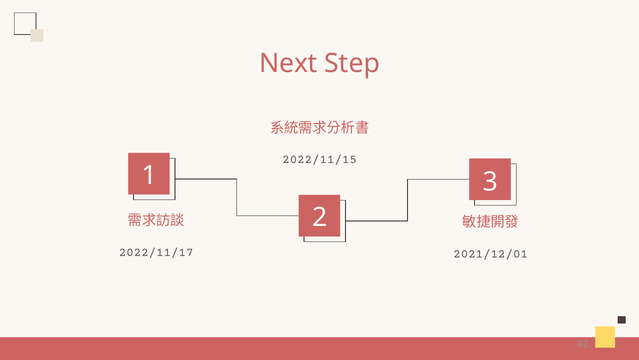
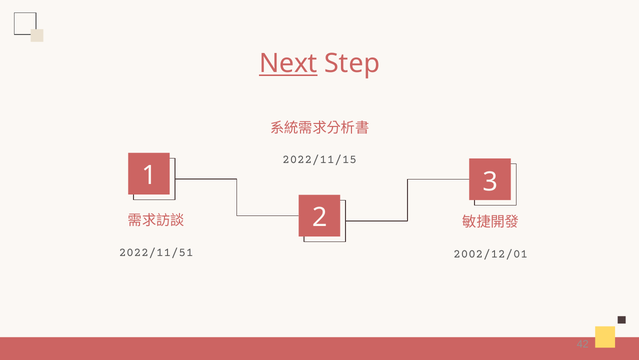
Next underline: none -> present (288, 64)
2022/11/17: 2022/11/17 -> 2022/11/51 (156, 252)
2021/12/01: 2021/12/01 -> 2002/12/01 (491, 253)
